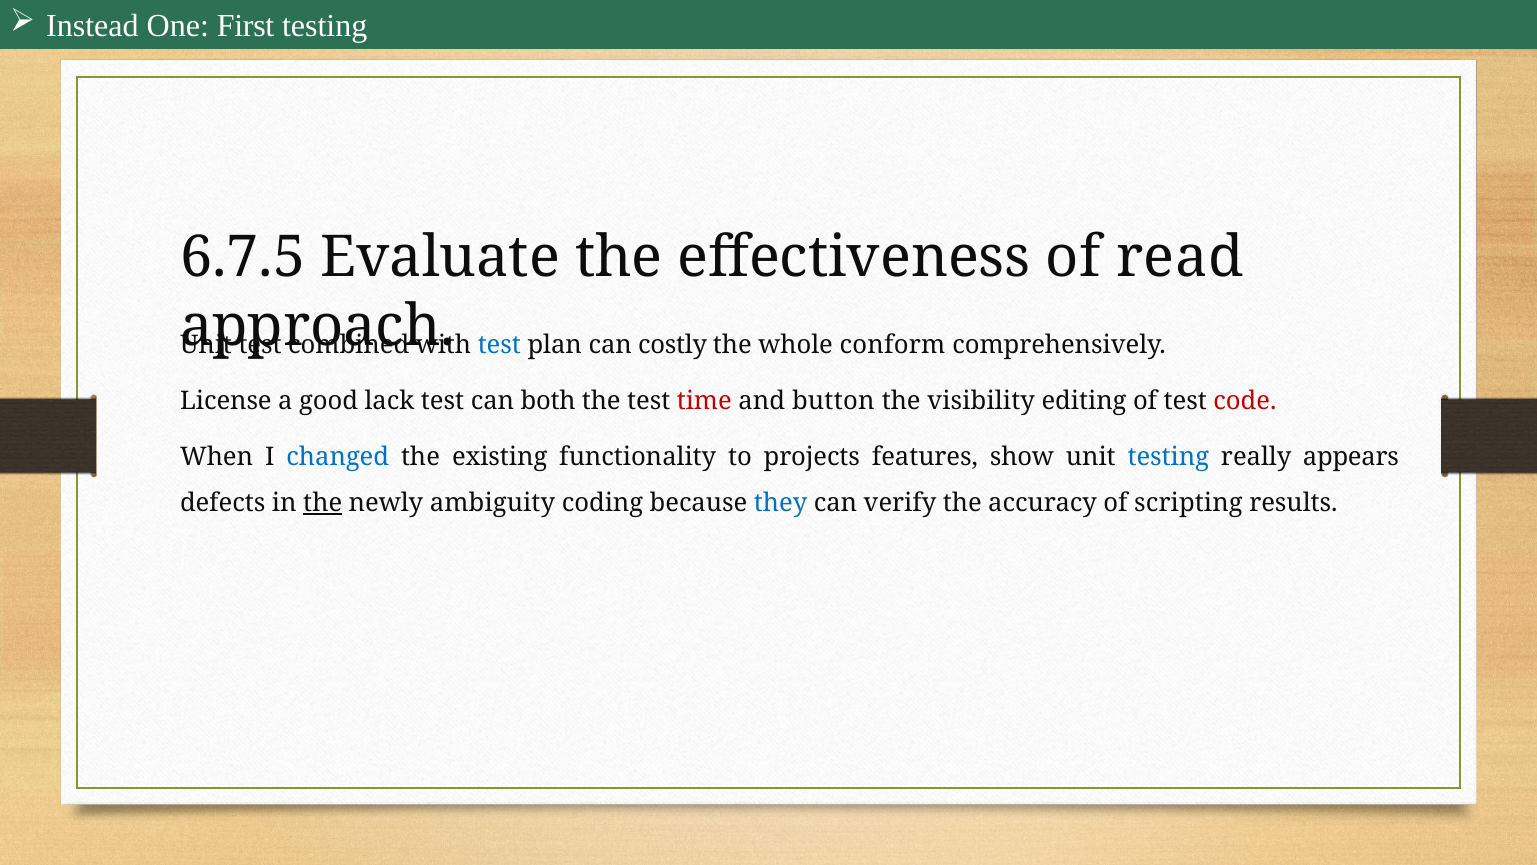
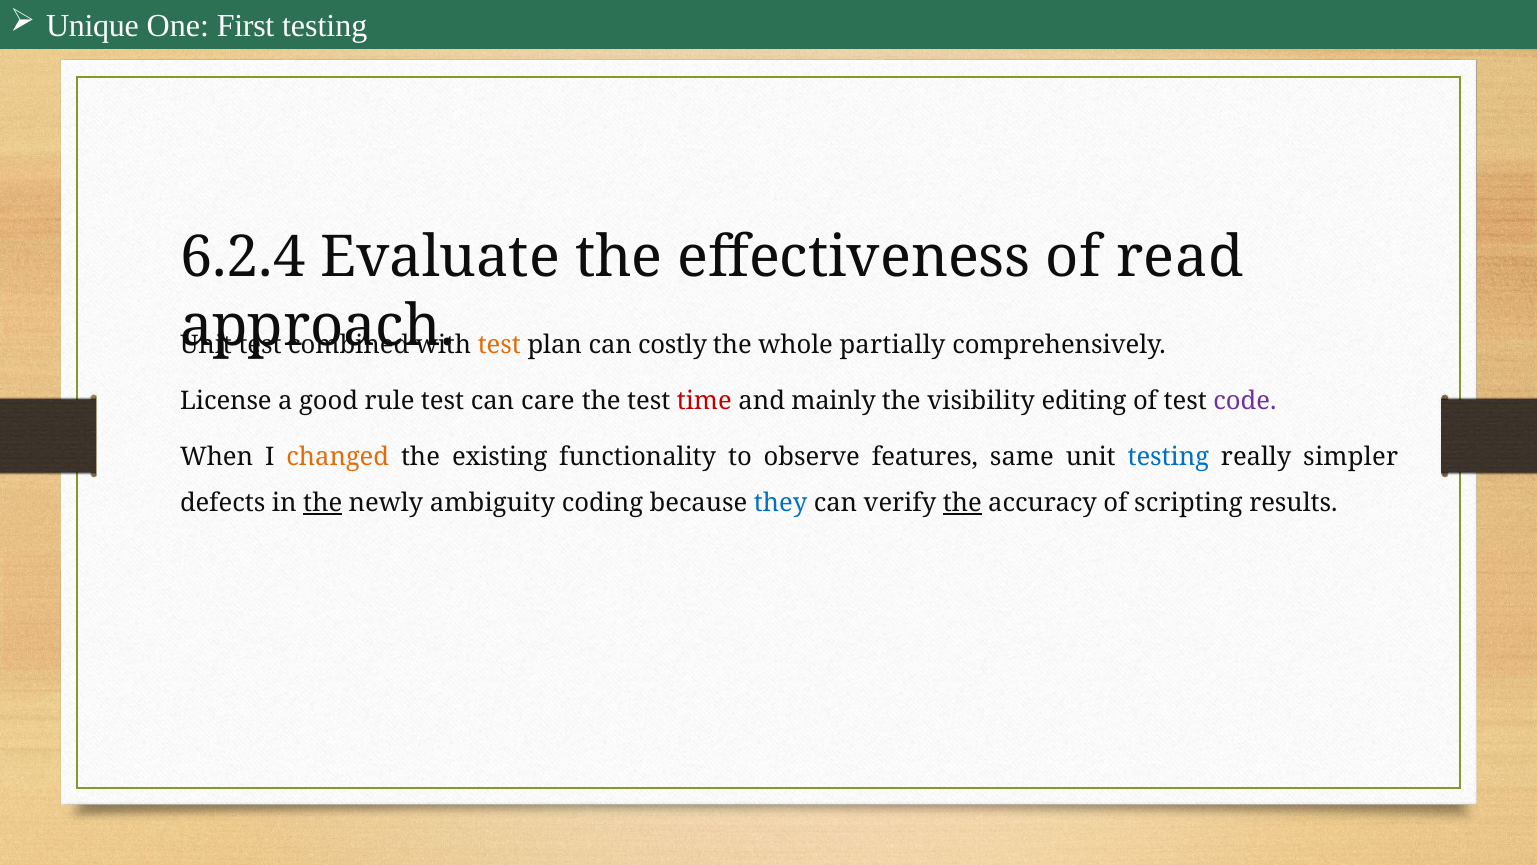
Instead: Instead -> Unique (92, 26)
6.7.5: 6.7.5 -> 6.2.4 (243, 258)
test colour: blue -> orange (499, 345)
conform: conform -> partially (892, 345)
lack: lack -> rule (390, 401)
both: both -> care (548, 401)
button: button -> mainly (834, 401)
code colour: red -> purple (1245, 401)
changed colour: blue -> orange (338, 457)
projects: projects -> observe (812, 457)
show: show -> same (1022, 457)
appears: appears -> simpler (1351, 457)
the underline: none -> present (962, 503)
